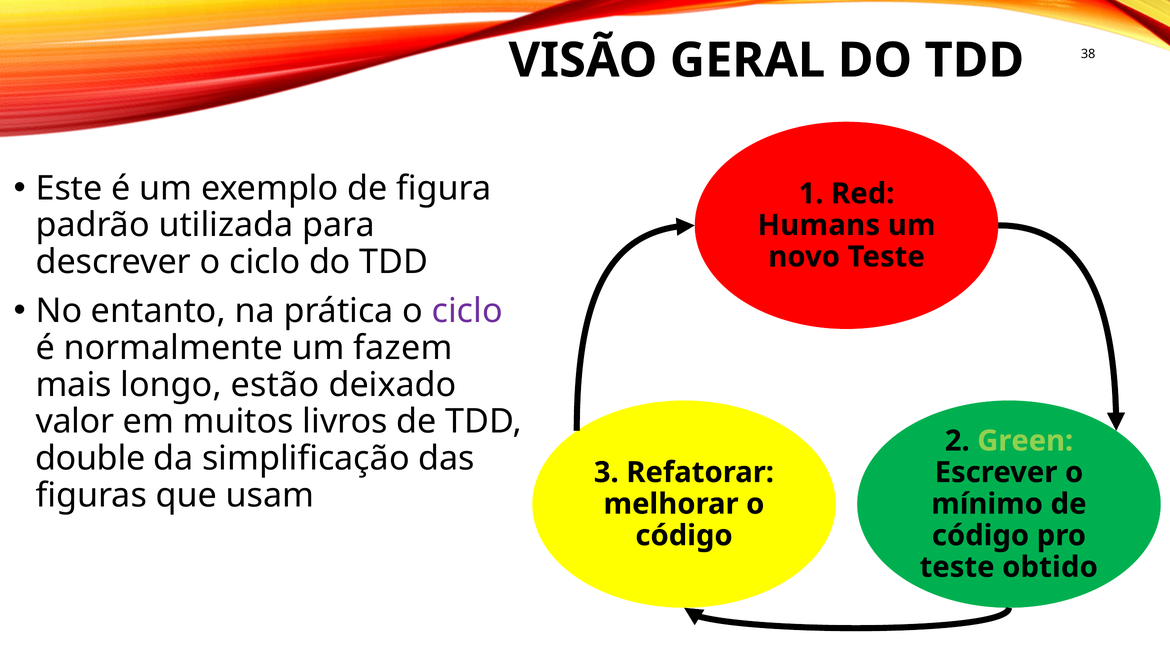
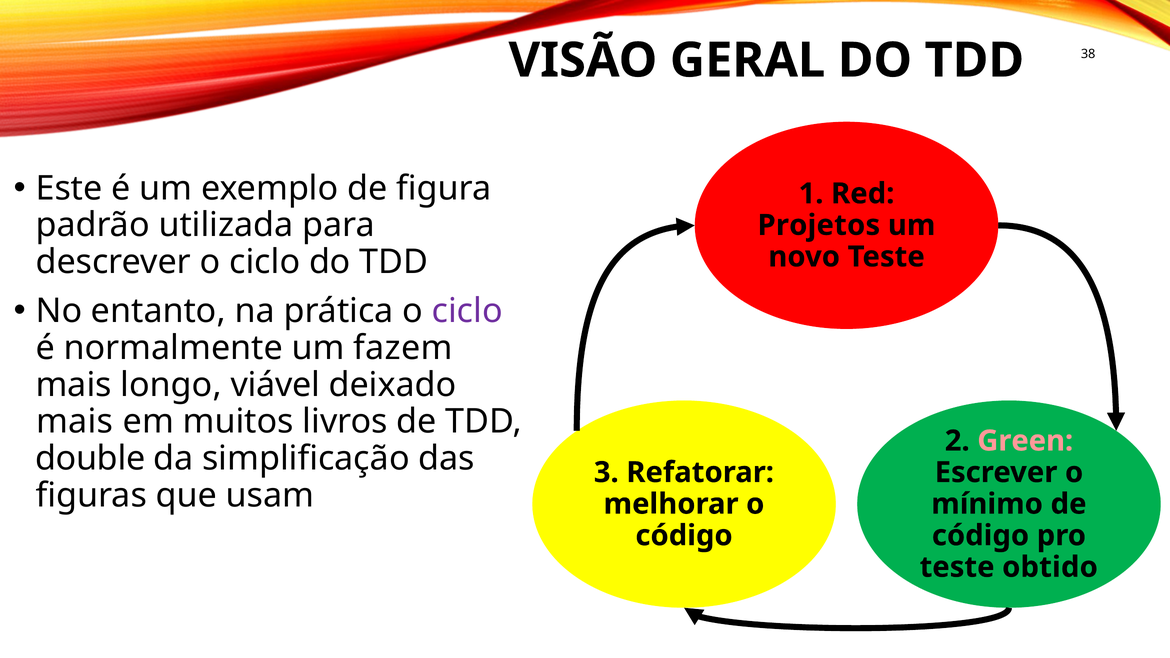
Humans: Humans -> Projetos (819, 225)
estão: estão -> viável (275, 385)
valor: valor -> mais (75, 422)
Green colour: light green -> pink (1025, 441)
